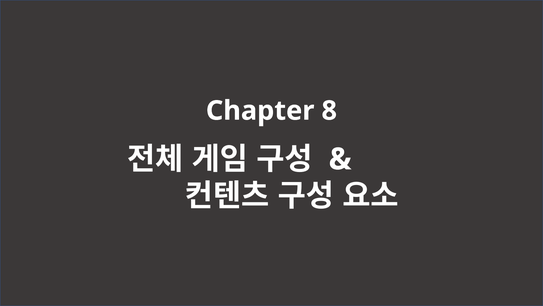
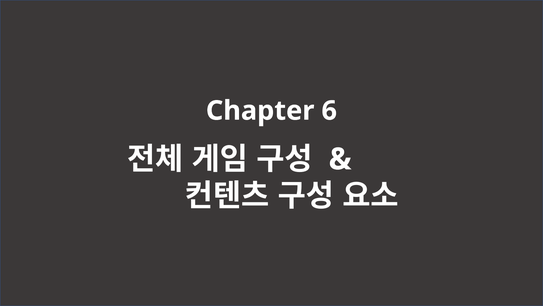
8: 8 -> 6 (329, 111)
